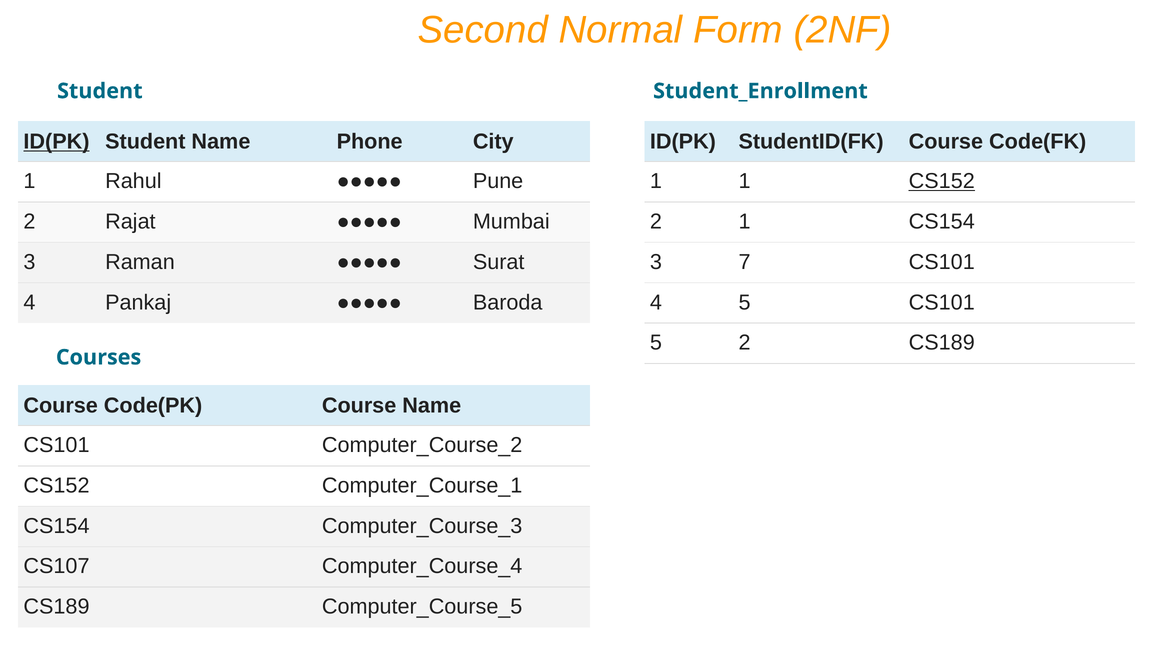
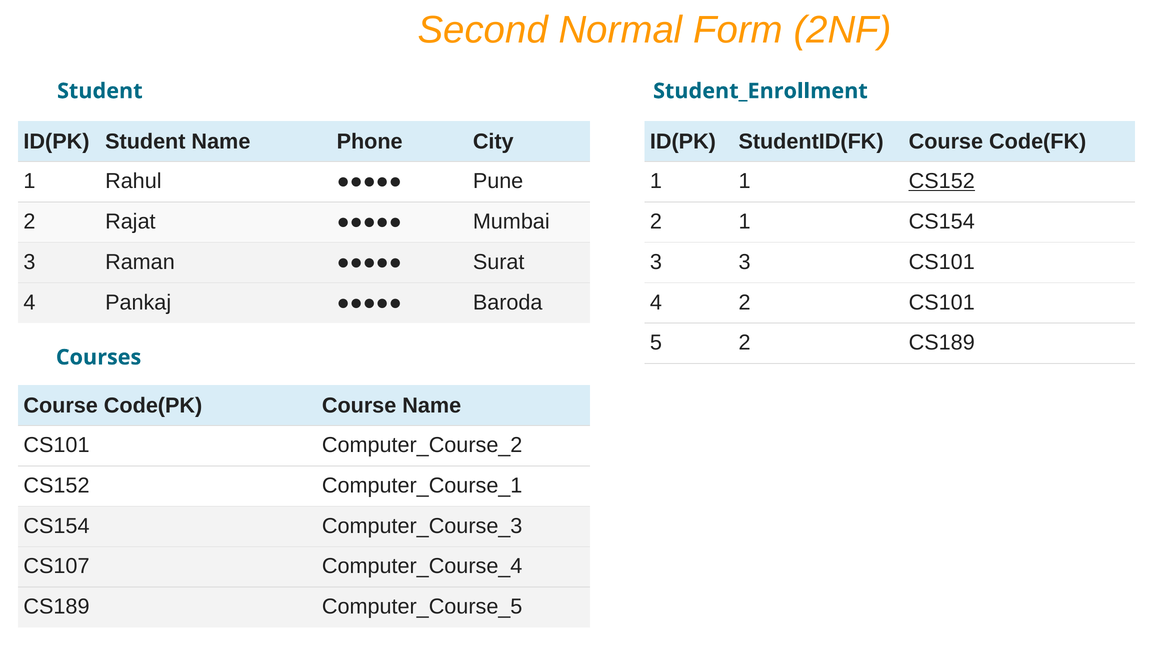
ID(PK underline: present -> none (56, 142)
3 7: 7 -> 3 (745, 262)
4 5: 5 -> 2 (745, 302)
